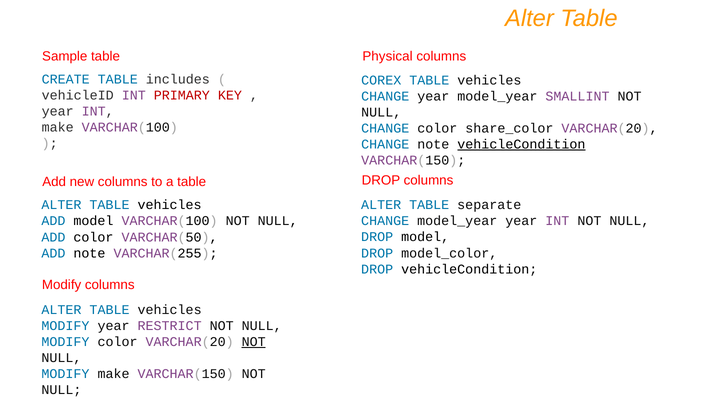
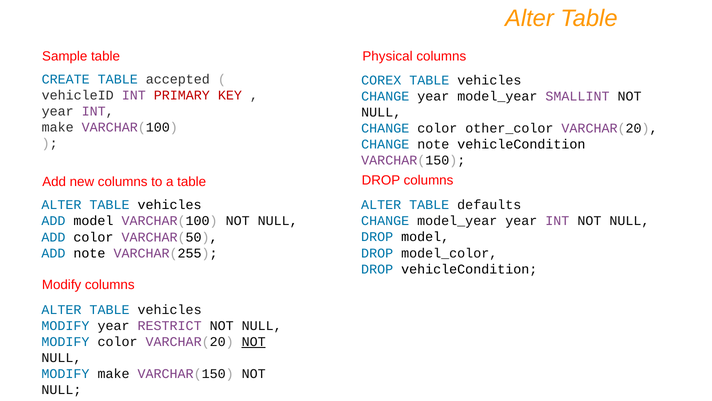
includes: includes -> accepted (178, 79)
share_color: share_color -> other_color (509, 128)
vehicleCondition underline: present -> none (521, 144)
separate: separate -> defaults (489, 205)
